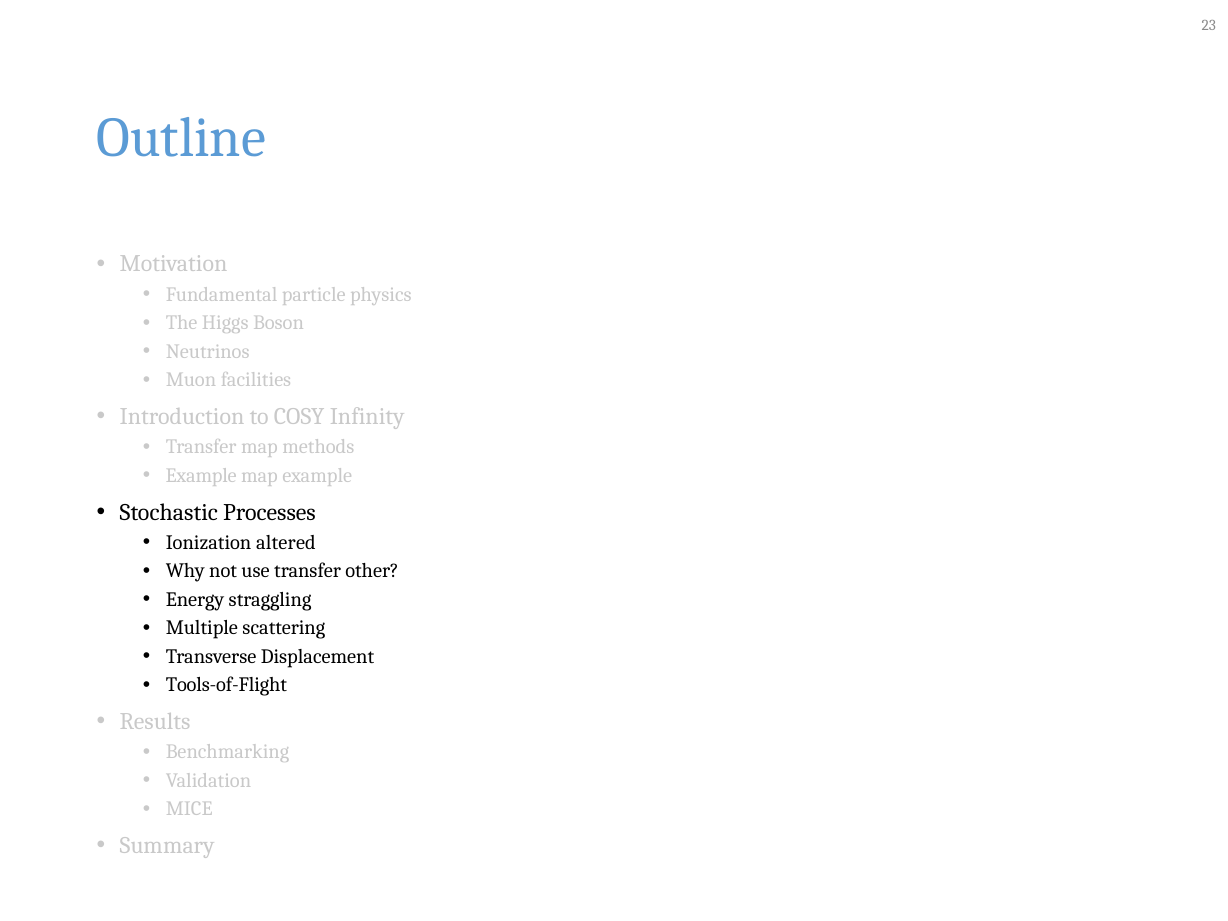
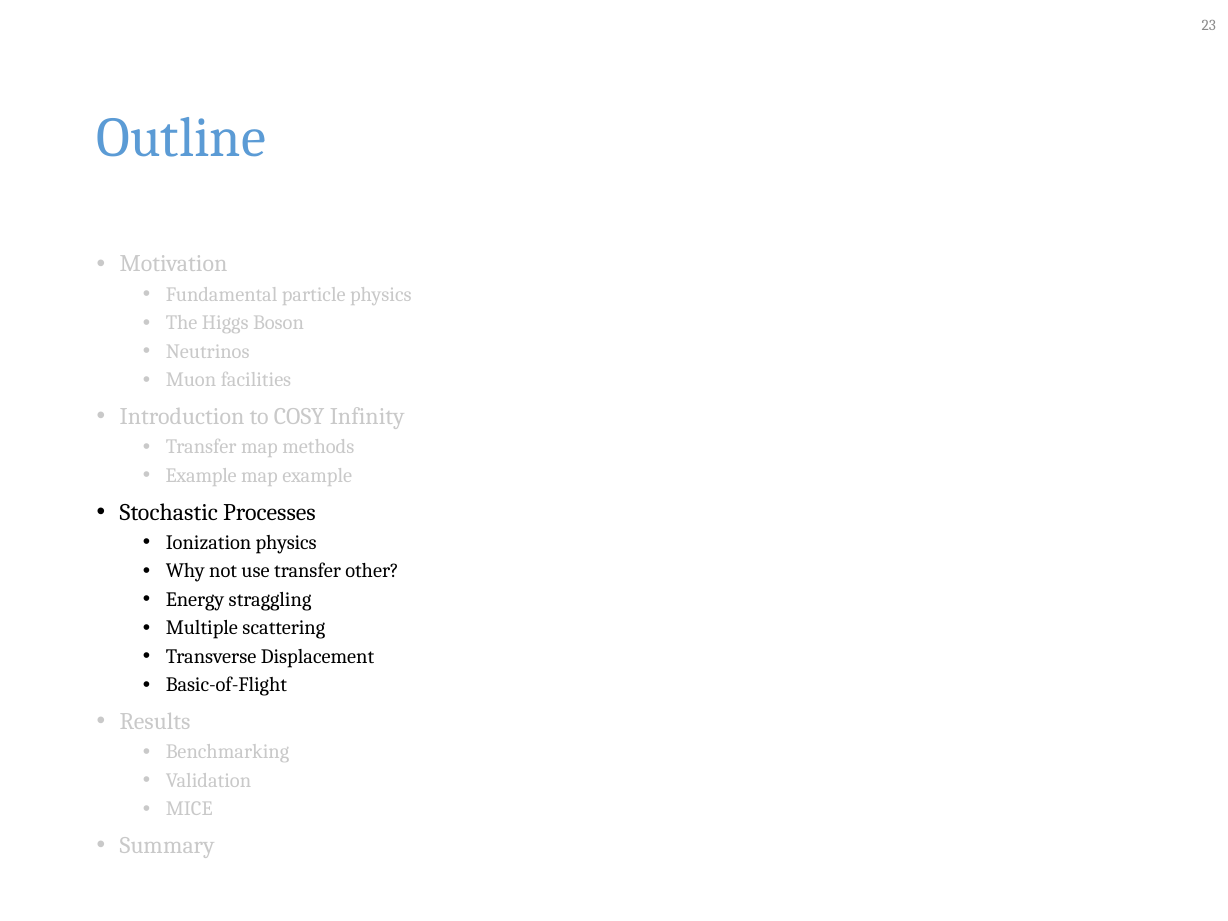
Ionization altered: altered -> physics (286, 543)
Tools-of-Flight: Tools-of-Flight -> Basic-of-Flight (226, 685)
